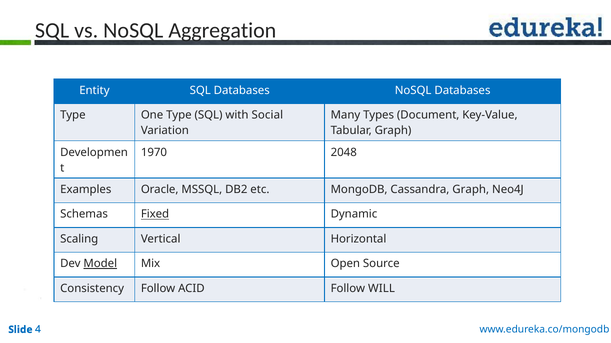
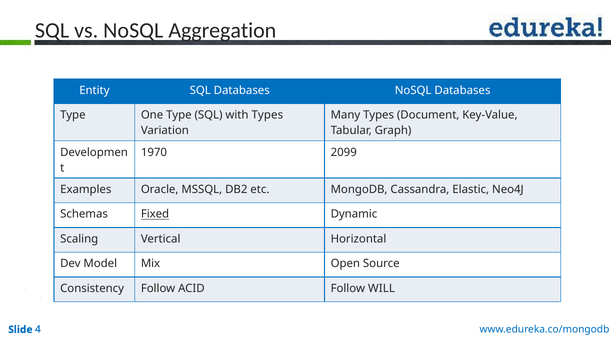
with Social: Social -> Types (267, 115)
2048: 2048 -> 2099 (344, 153)
Cassandra Graph: Graph -> Elastic (471, 190)
Model underline: present -> none (100, 264)
